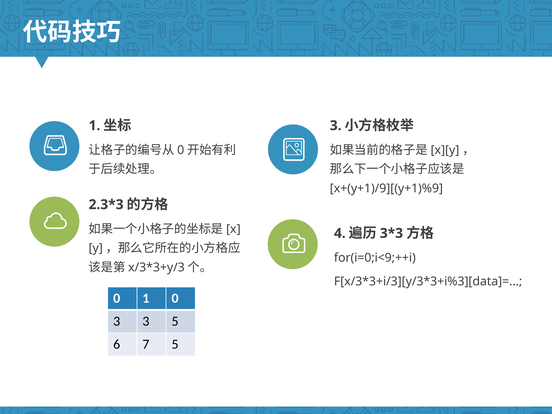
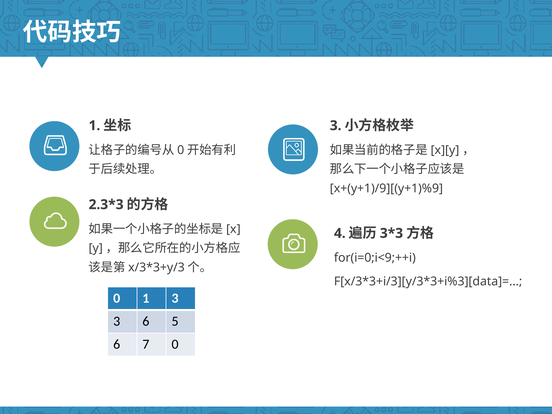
1 0: 0 -> 3 (175, 298)
3 3: 3 -> 6 (146, 321)
7 5: 5 -> 0 (175, 344)
